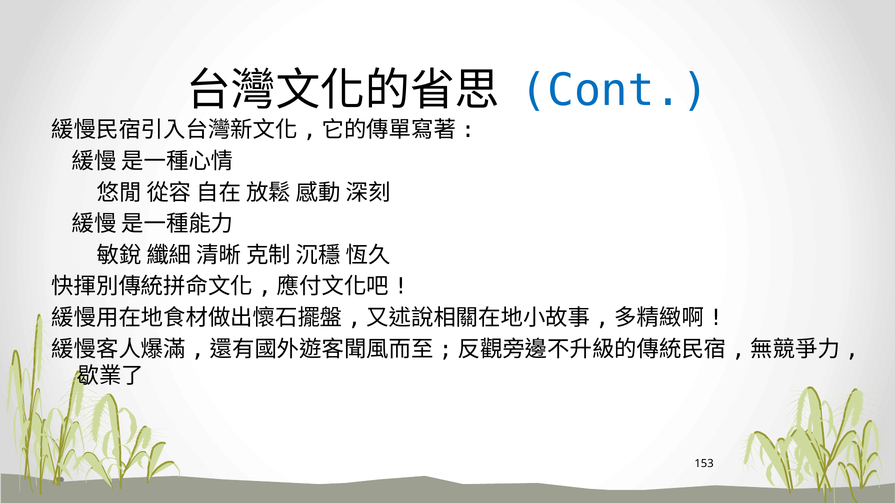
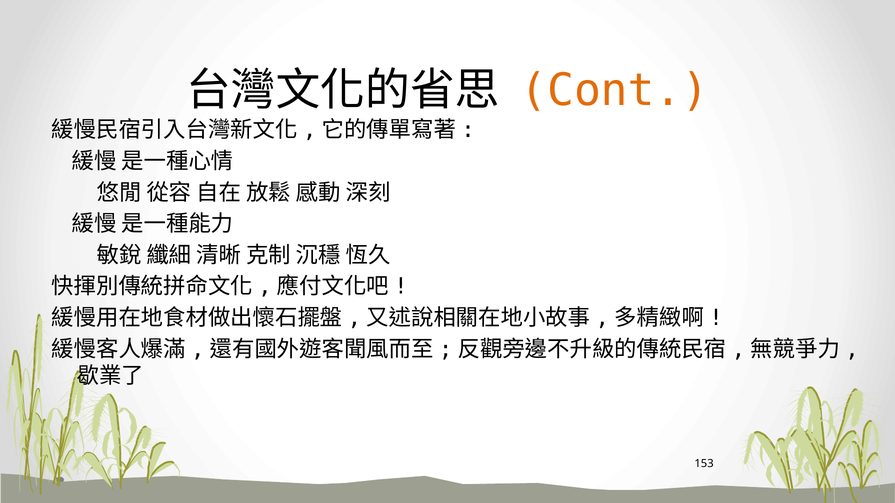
Cont colour: blue -> orange (614, 90)
